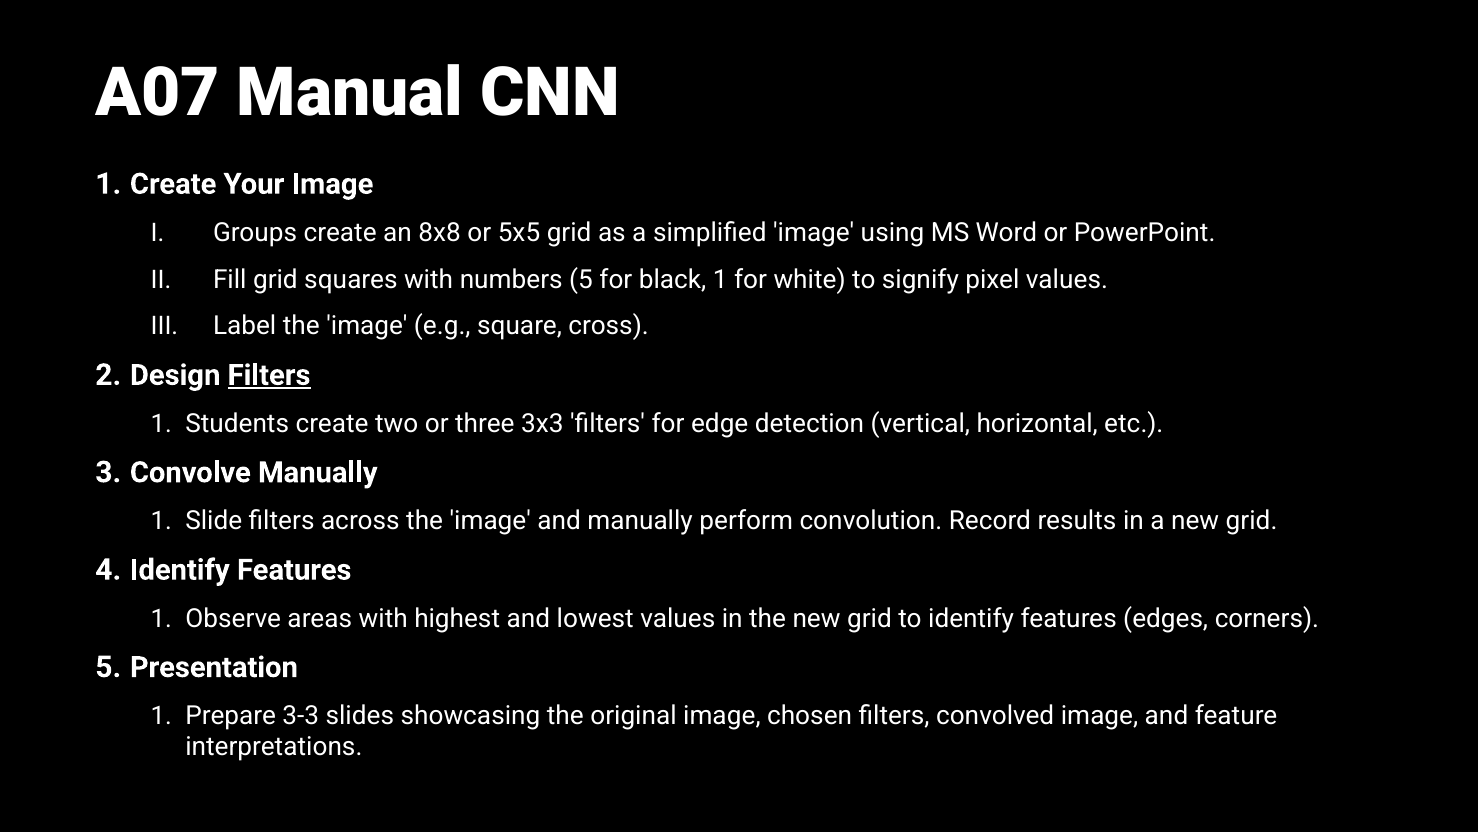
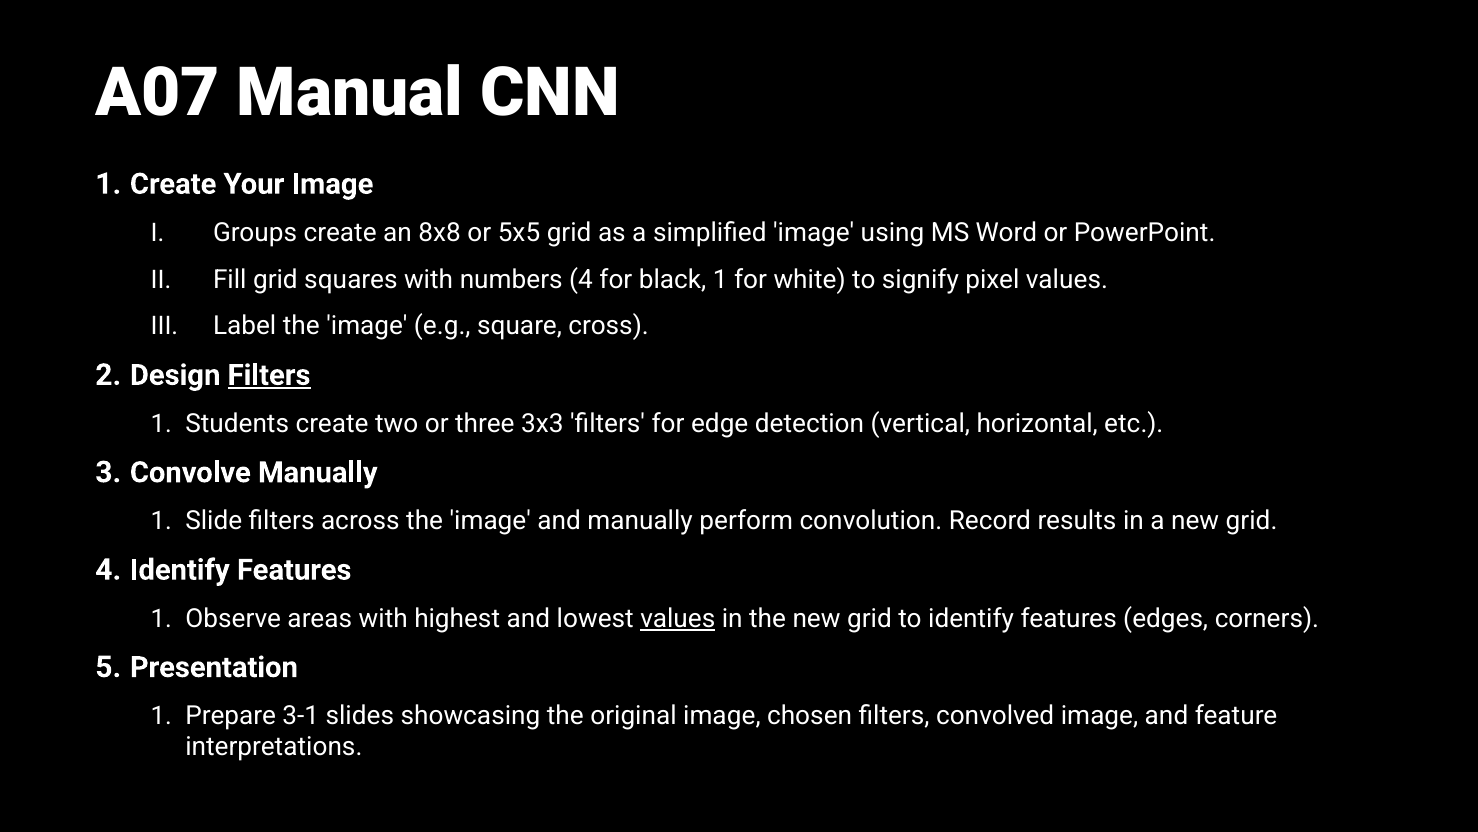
numbers 5: 5 -> 4 (581, 279)
values underline: none -> present (678, 618)
3-3: 3-3 -> 3-1 (301, 715)
